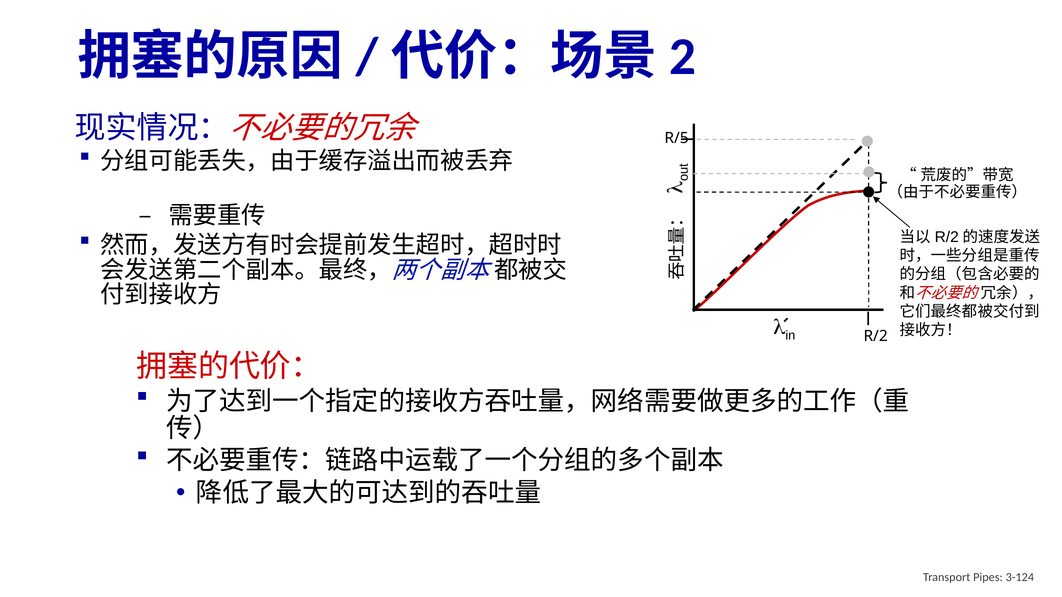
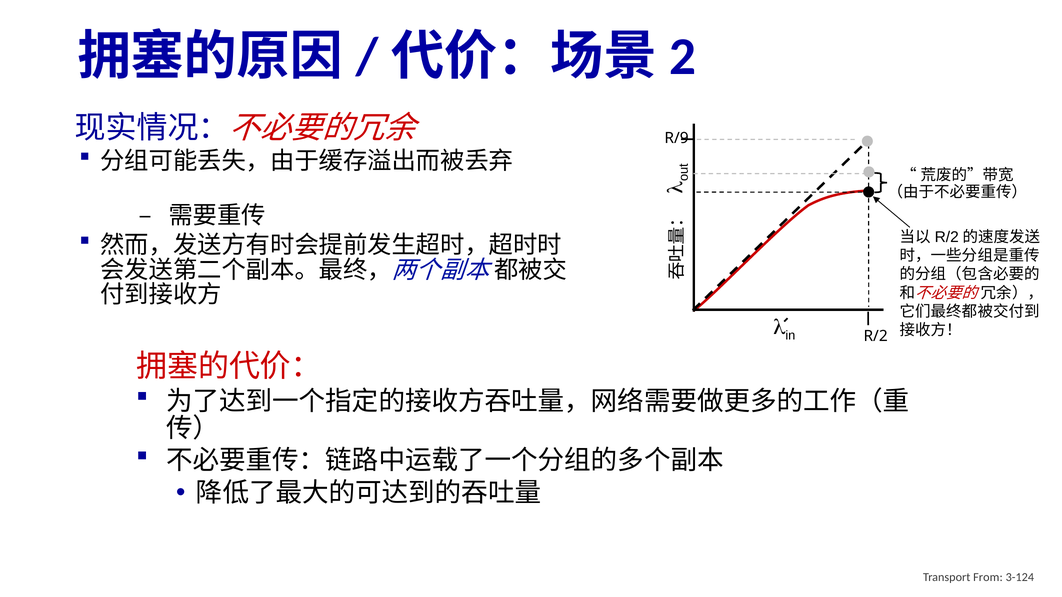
R/5: R/5 -> R/9 (677, 138)
Pipes: Pipes -> From (988, 578)
